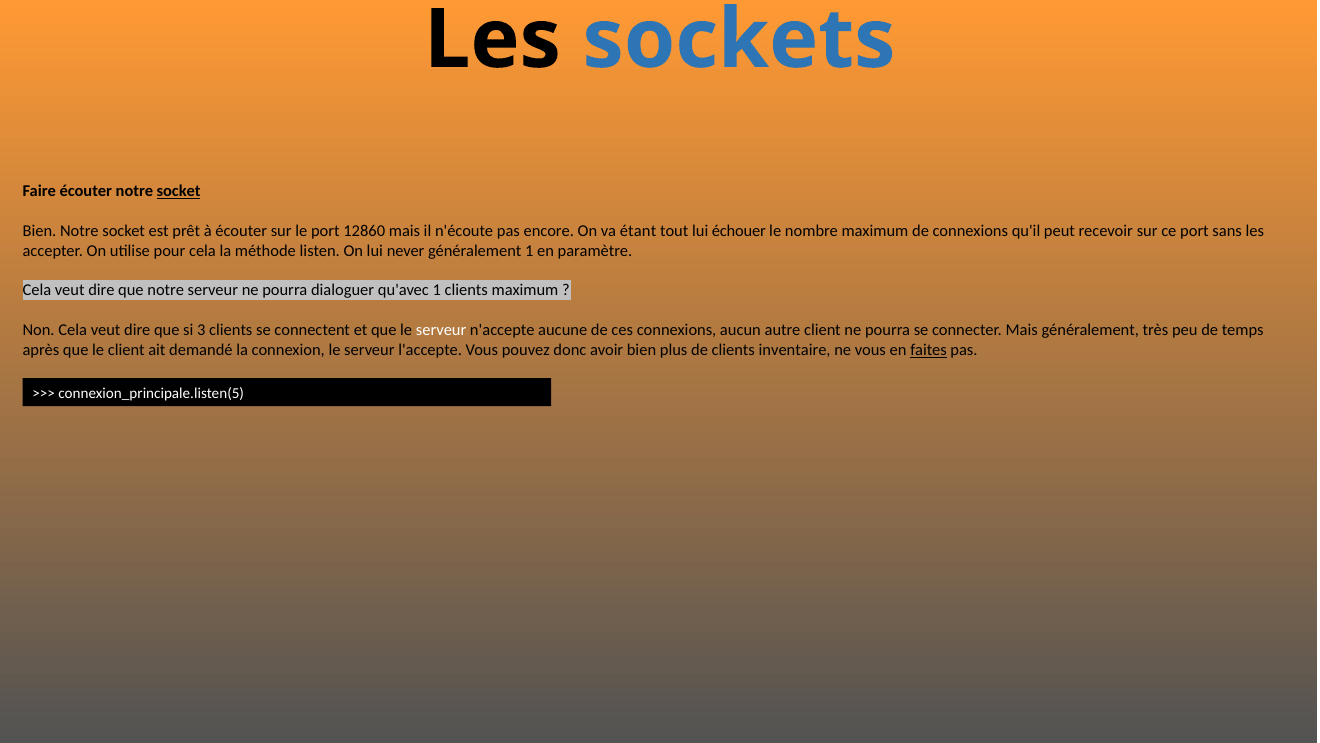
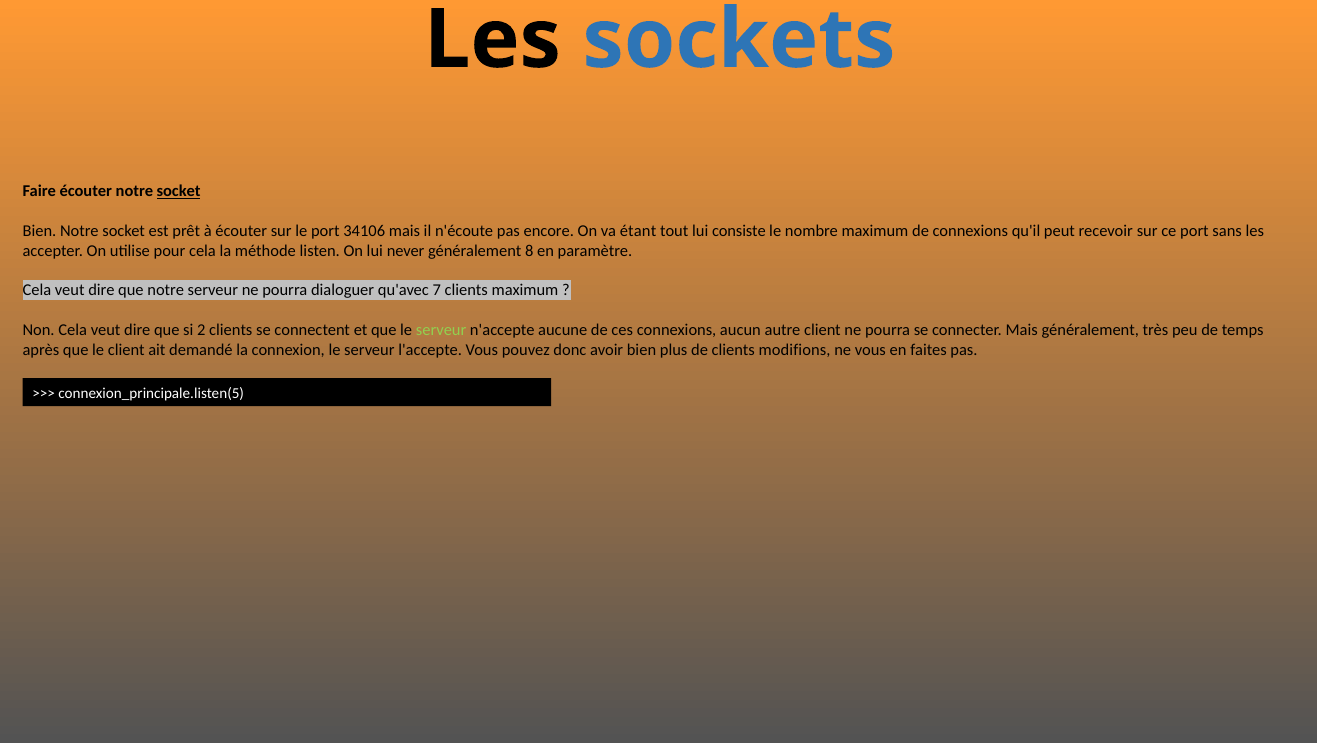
12860: 12860 -> 34106 (364, 231)
échouer: échouer -> consiste (739, 231)
généralement 1: 1 -> 8 (529, 251)
qu'avec 1: 1 -> 7 (437, 290)
3: 3 -> 2 (201, 330)
serveur colour: white -> light green (441, 330)
inventaire: inventaire -> modifions (795, 350)
faites underline: present -> none (929, 350)
